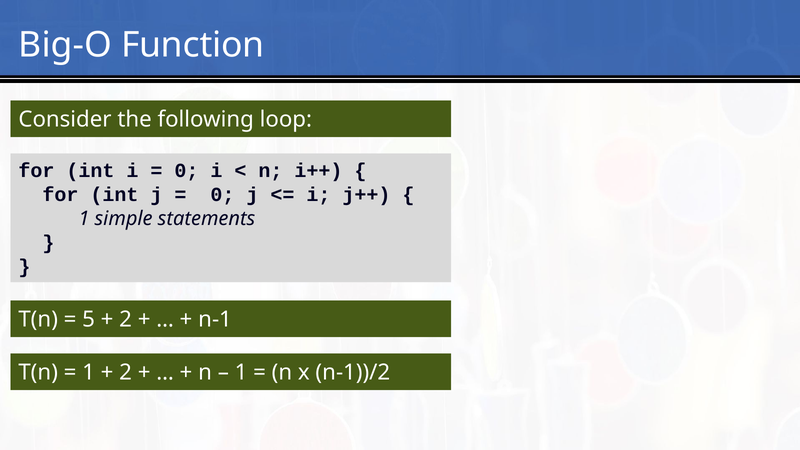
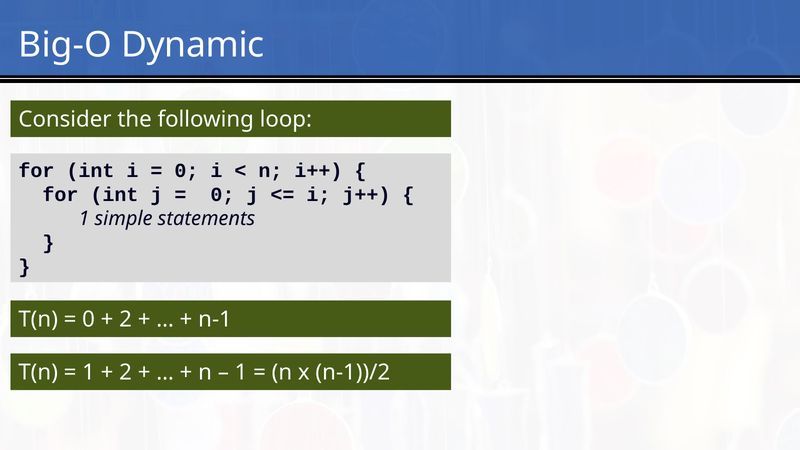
Function: Function -> Dynamic (193, 45)
5: 5 -> 0 (89, 319)
